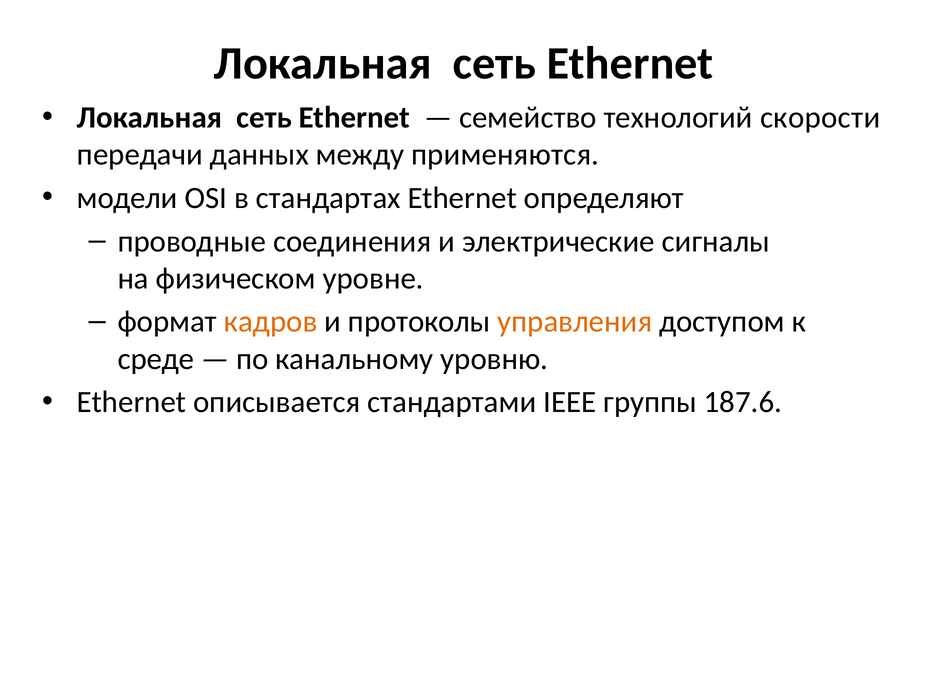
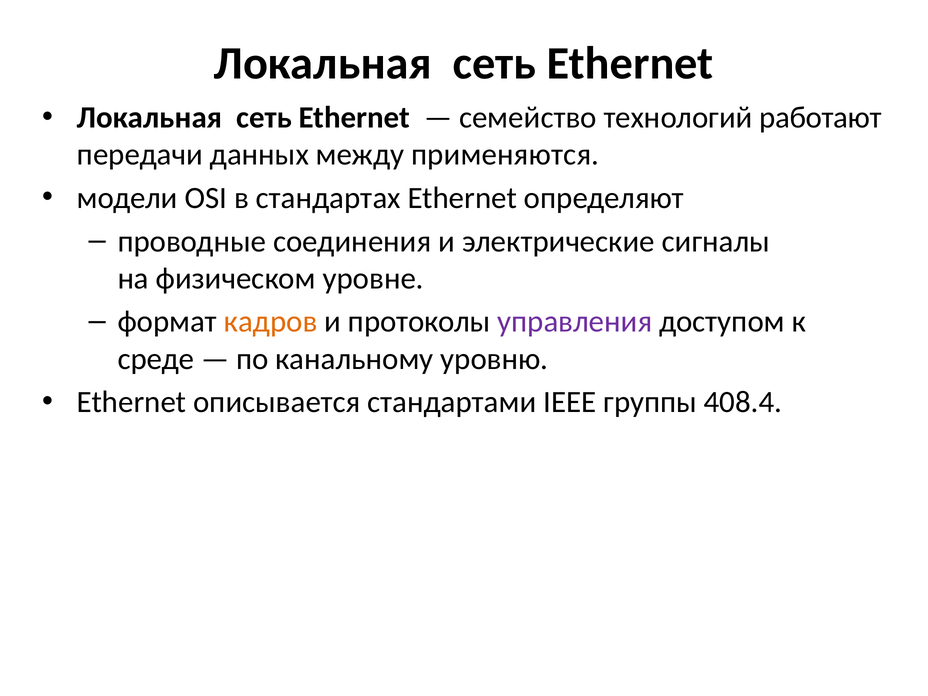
скорости: скорости -> работают (820, 118)
управления colour: orange -> purple (575, 322)
187.6: 187.6 -> 408.4 (743, 402)
